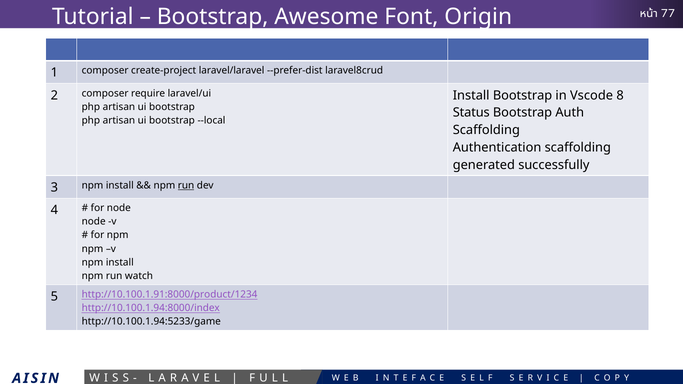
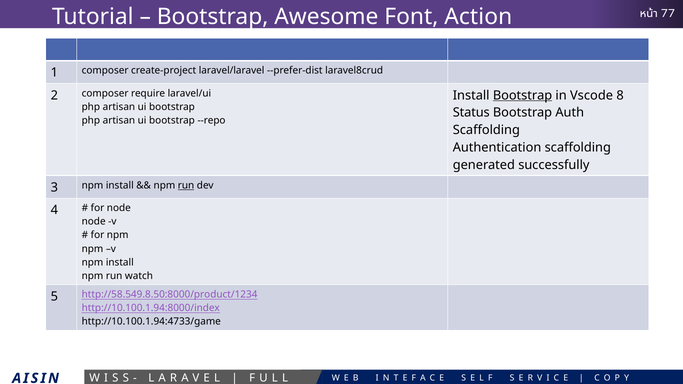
Origin: Origin -> Action (478, 17)
Bootstrap underline: none -> present (523, 95)
--local: --local -> --repo (212, 120)
http://10.100.1.91:8000/product/1234: http://10.100.1.91:8000/product/1234 -> http://58.549.8.50:8000/product/1234 (170, 295)
http://10.100.1.94:5233/game: http://10.100.1.94:5233/game -> http://10.100.1.94:4733/game (151, 322)
